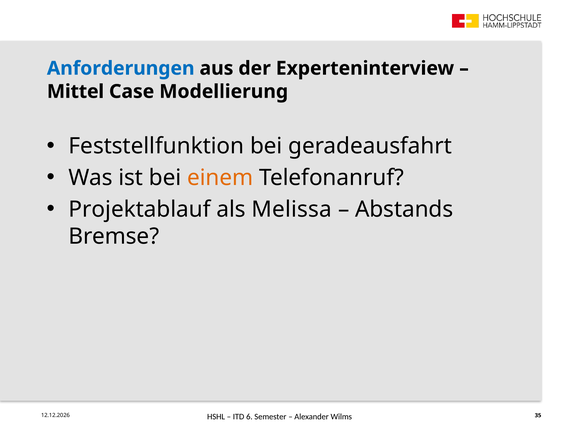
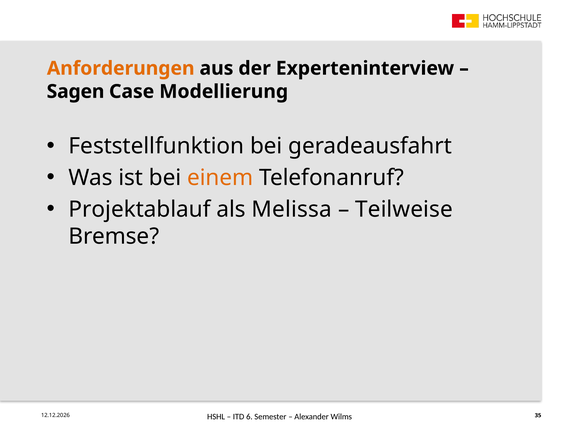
Anforderungen colour: blue -> orange (121, 68)
Mittel: Mittel -> Sagen (76, 92)
Abstands: Abstands -> Teilweise (404, 209)
